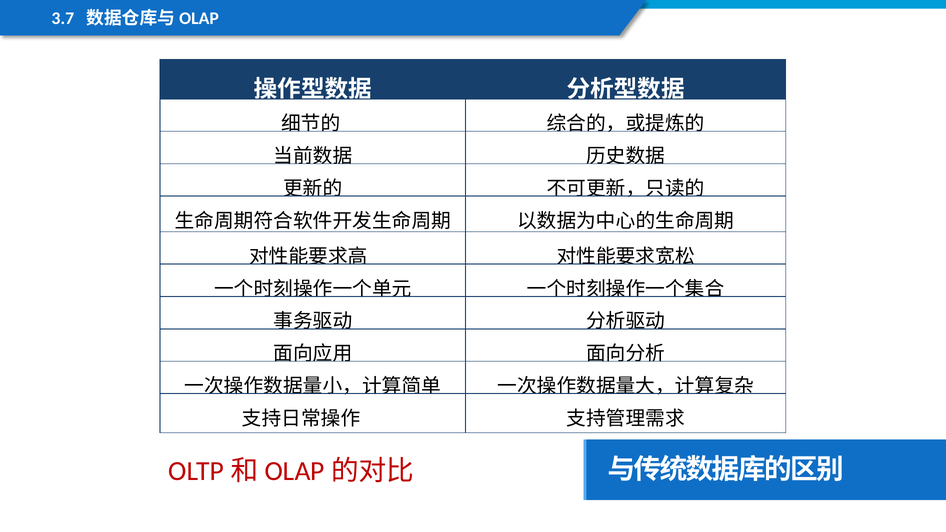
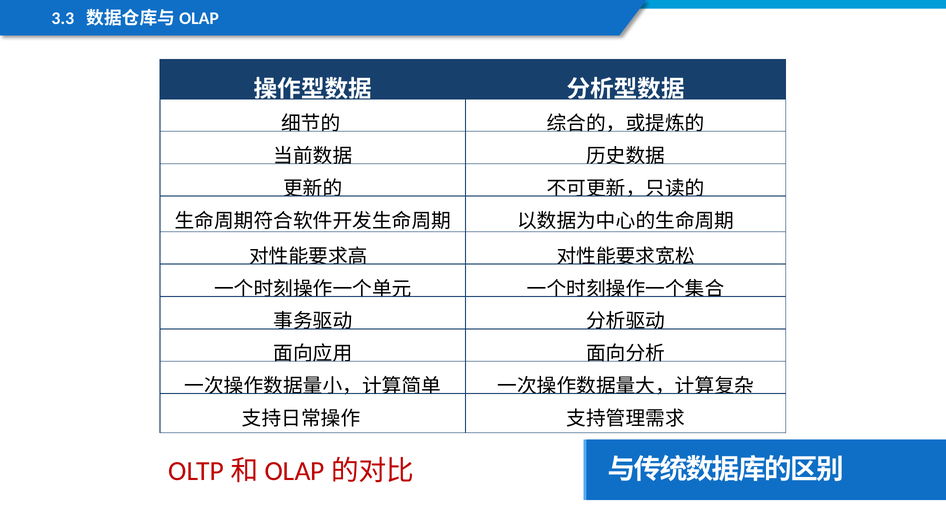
3.7: 3.7 -> 3.3 (63, 18)
